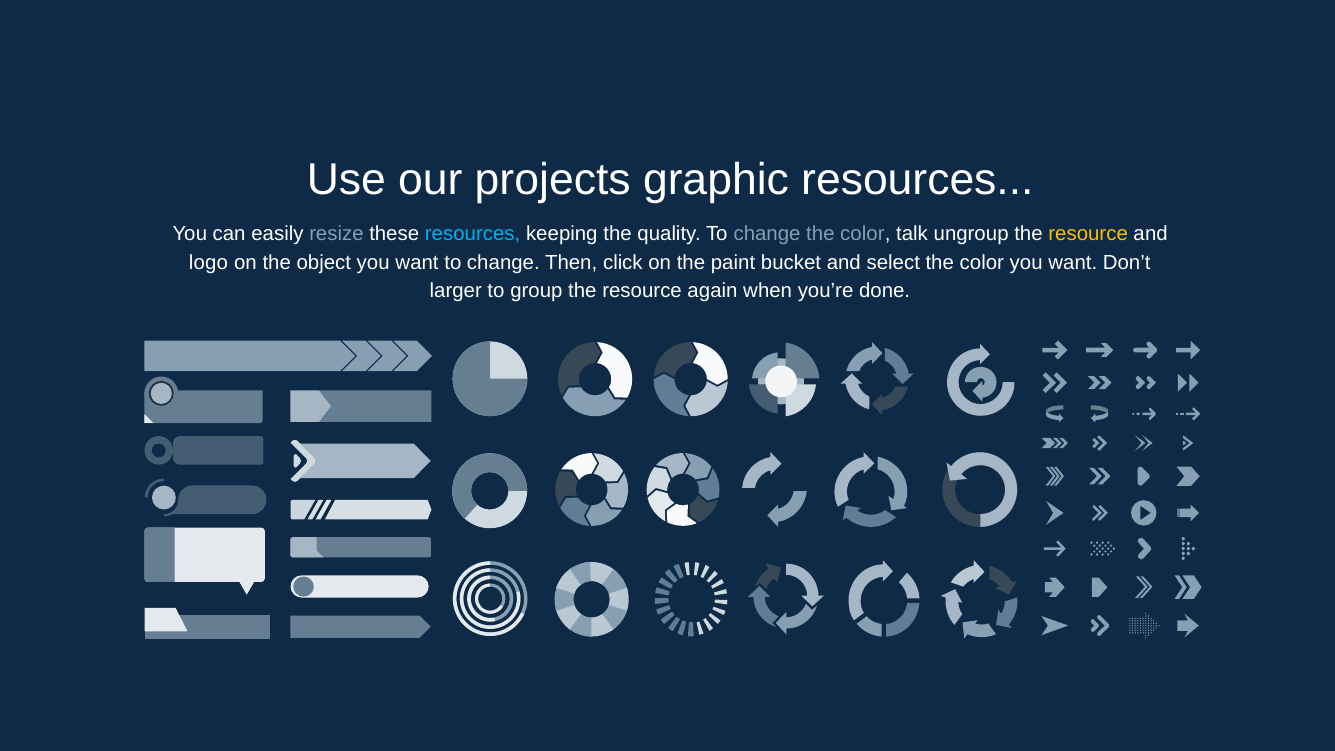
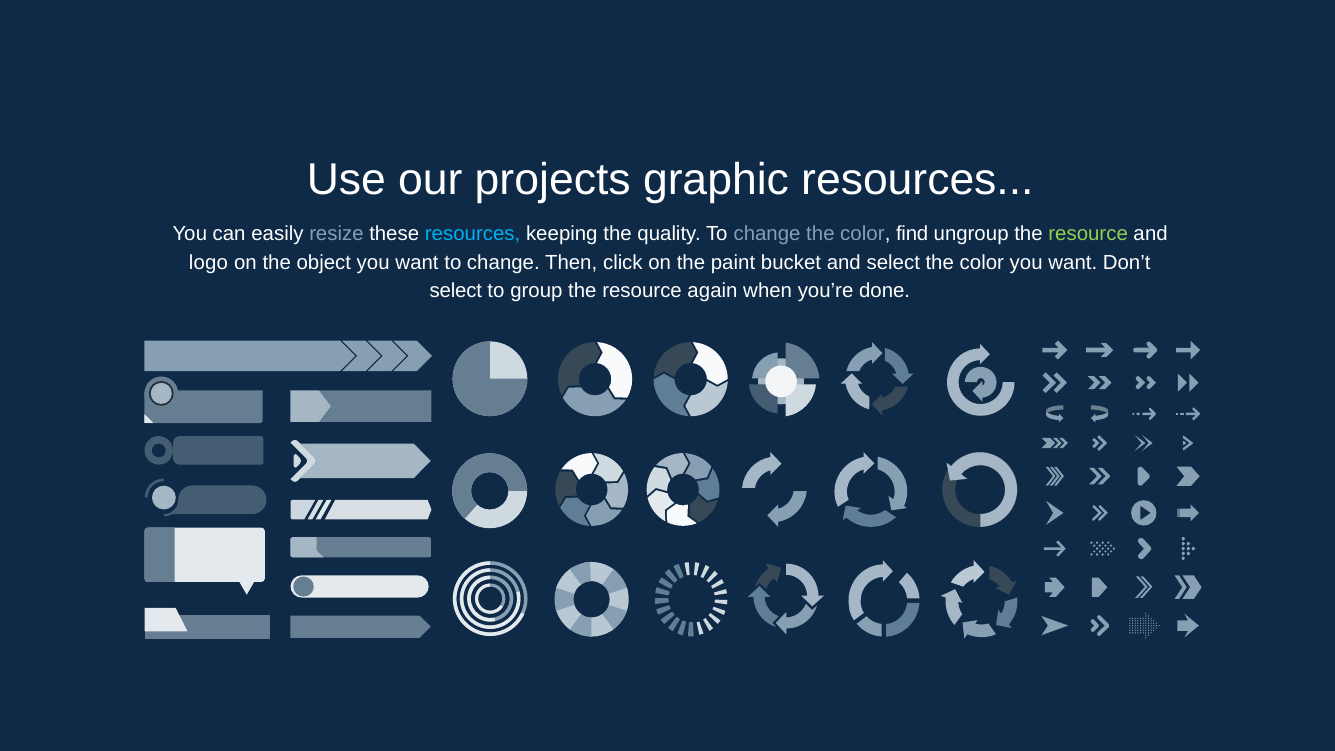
talk: talk -> find (912, 234)
resource colour: yellow -> light green (1088, 234)
larger: larger -> select (456, 290)
